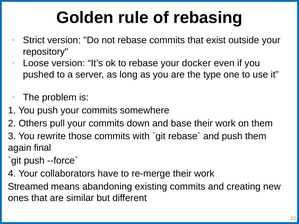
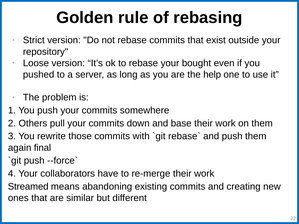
docker: docker -> bought (197, 63)
type: type -> help (212, 75)
